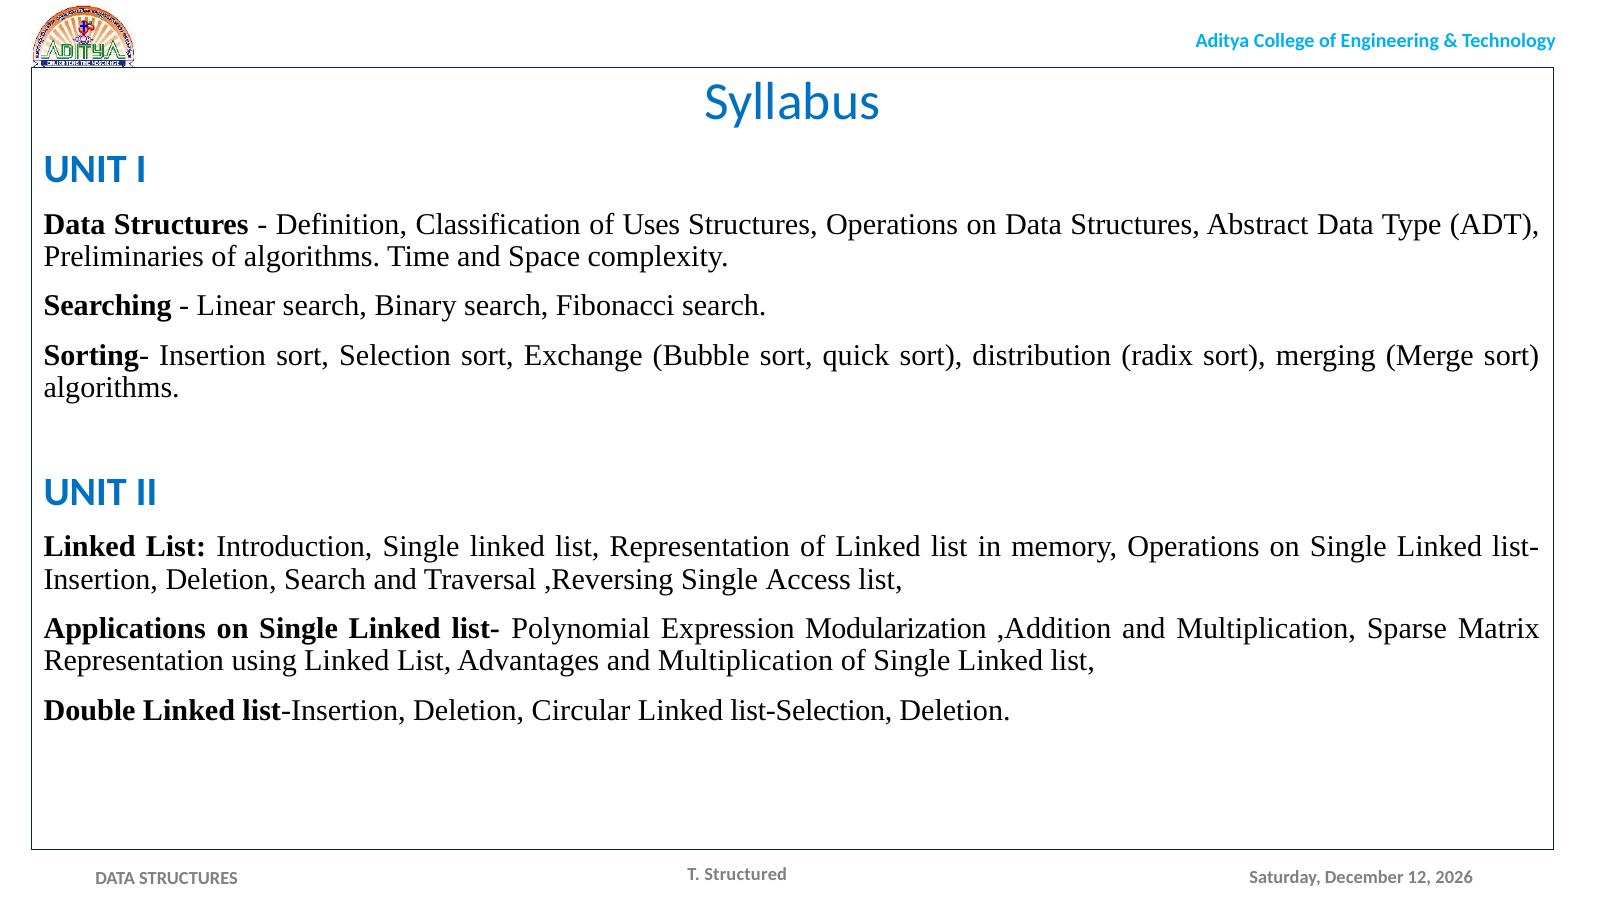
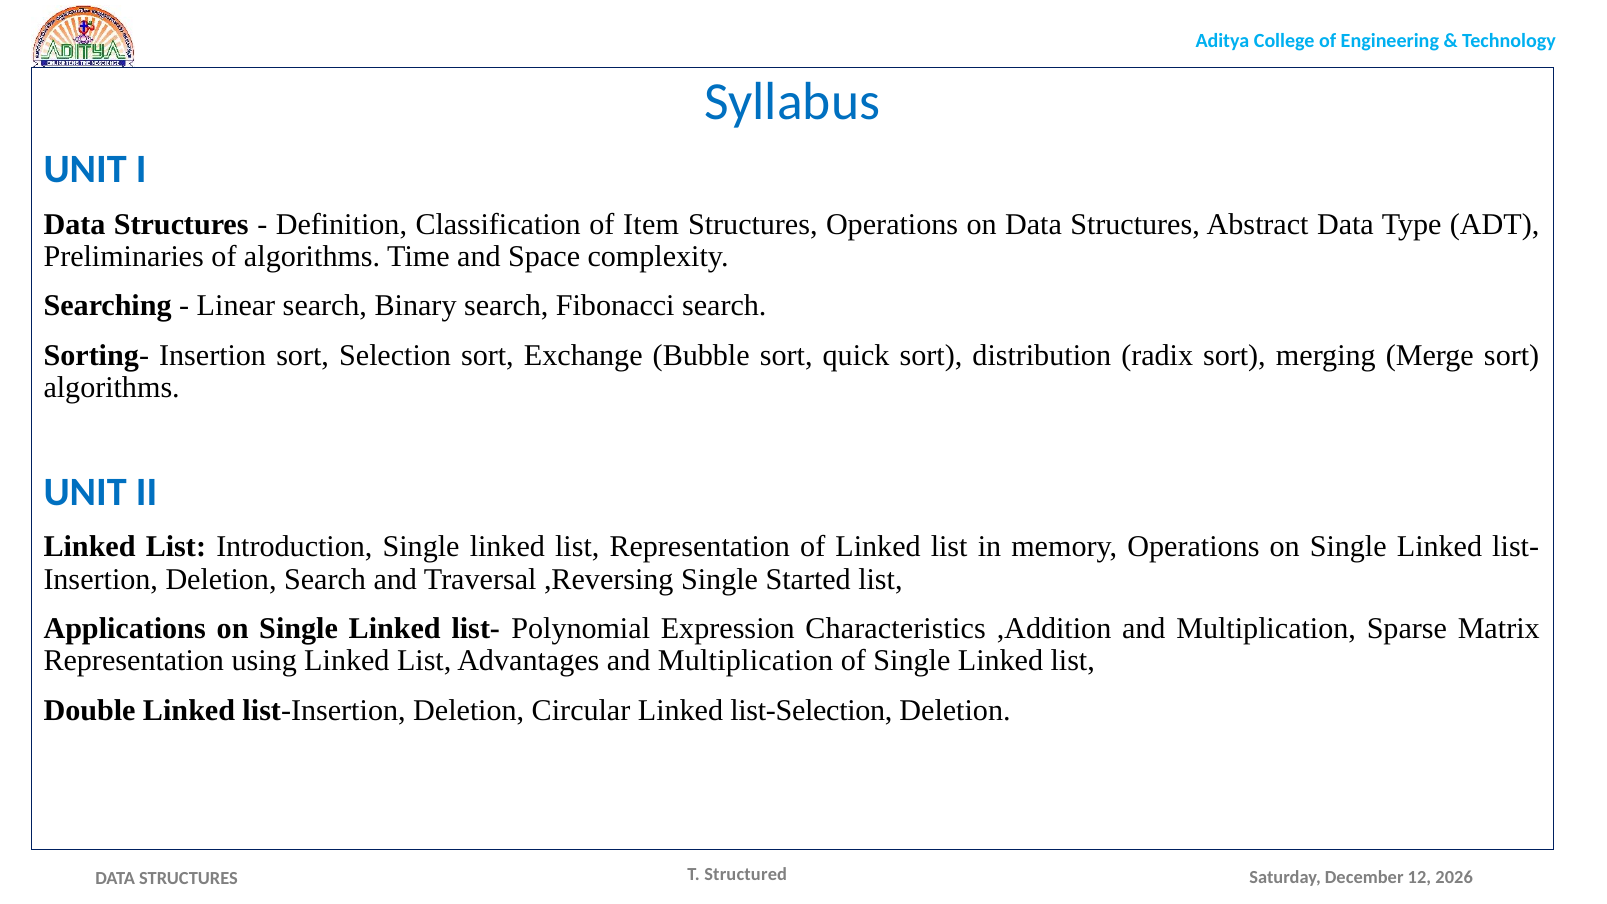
Uses: Uses -> Item (651, 224)
Access: Access -> Started (808, 579)
Modularization: Modularization -> Characteristics (896, 628)
